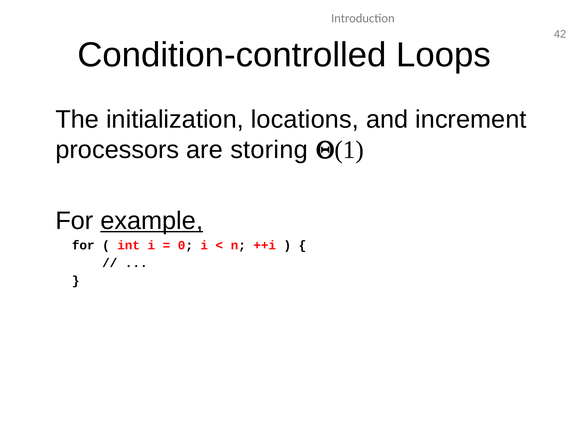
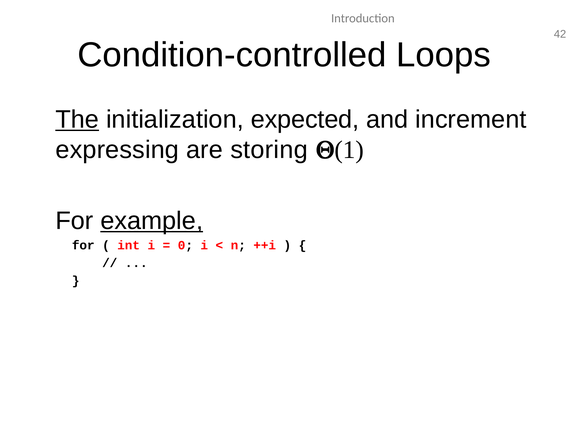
The underline: none -> present (77, 119)
locations: locations -> expected (305, 119)
processors: processors -> expressing (117, 150)
